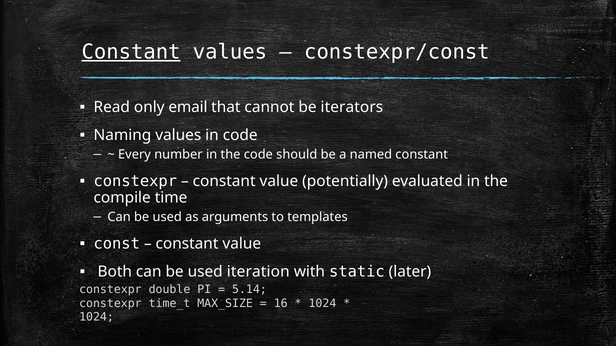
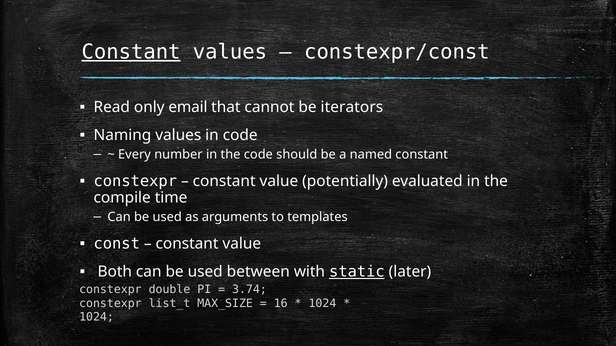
iteration: iteration -> between (258, 272)
static underline: none -> present (357, 272)
5.14: 5.14 -> 3.74 (249, 290)
time_t: time_t -> list_t (170, 304)
